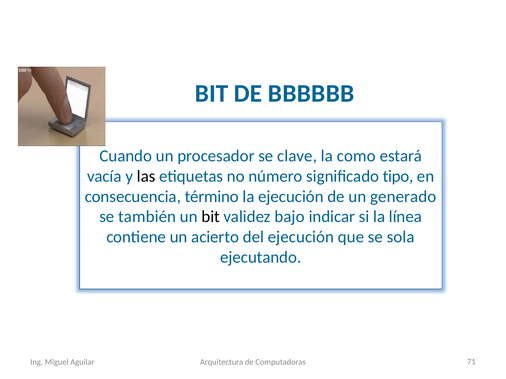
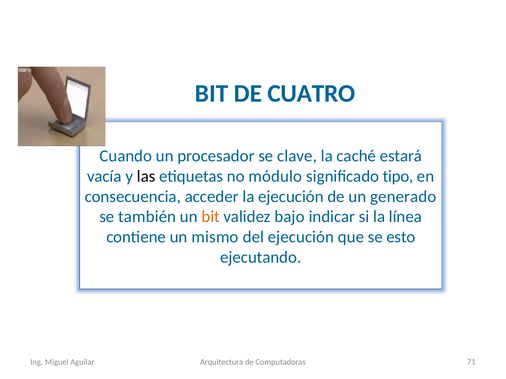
BBBBBB: BBBBBB -> CUATRO (311, 94)
como: como -> caché (356, 156)
número: número -> módulo (275, 177)
término: término -> acceder (212, 197)
bit colour: black -> orange (211, 217)
acierto: acierto -> mismo (215, 237)
sola: sola -> esto (401, 237)
